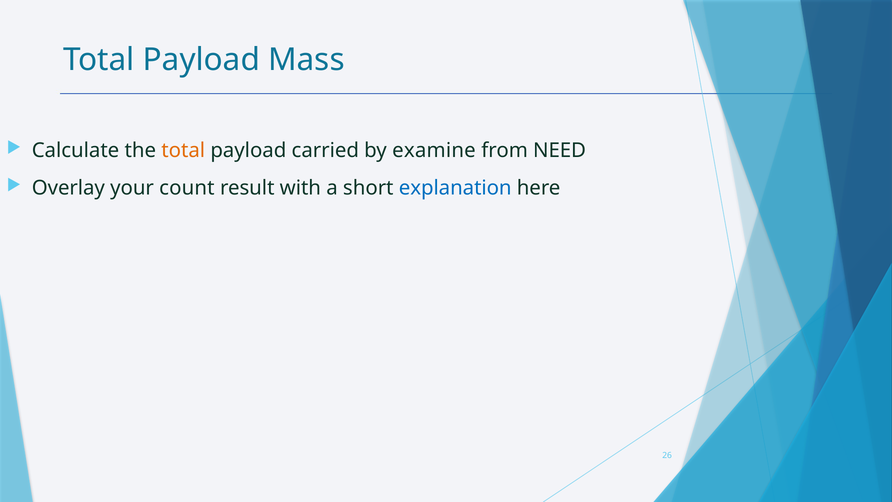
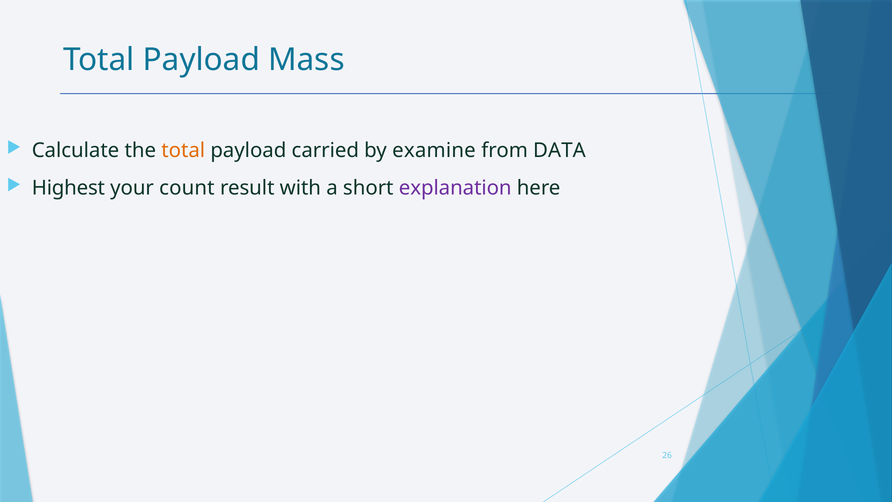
NEED: NEED -> DATA (559, 151)
Overlay: Overlay -> Highest (68, 188)
explanation colour: blue -> purple (455, 188)
